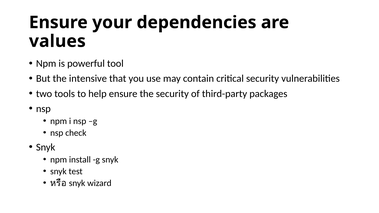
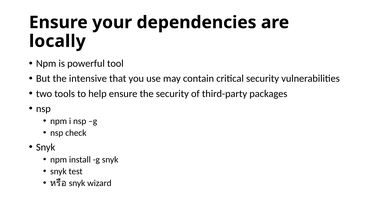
values: values -> locally (57, 41)
